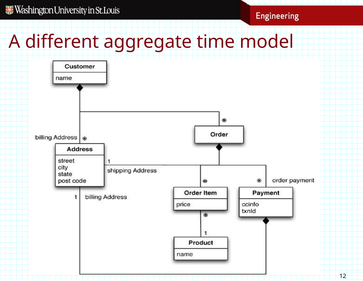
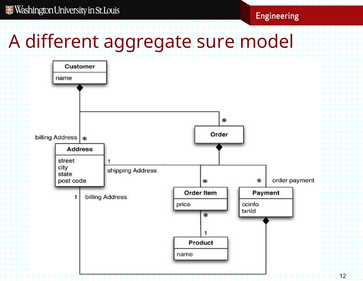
time: time -> sure (216, 42)
